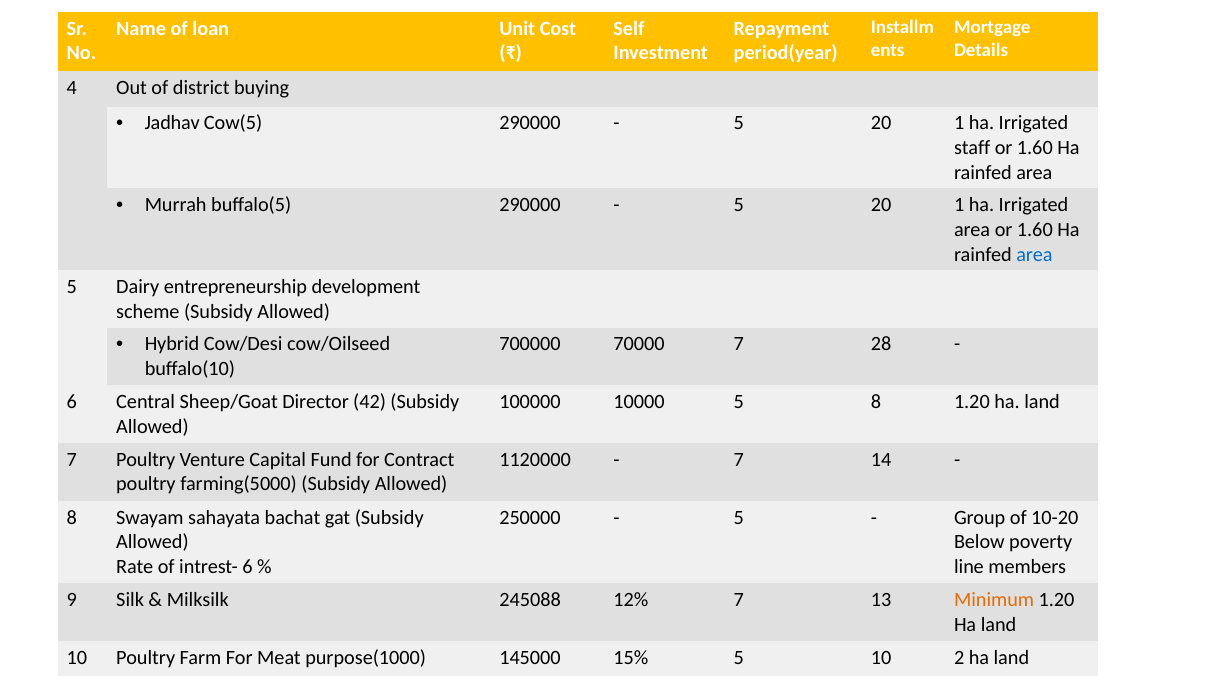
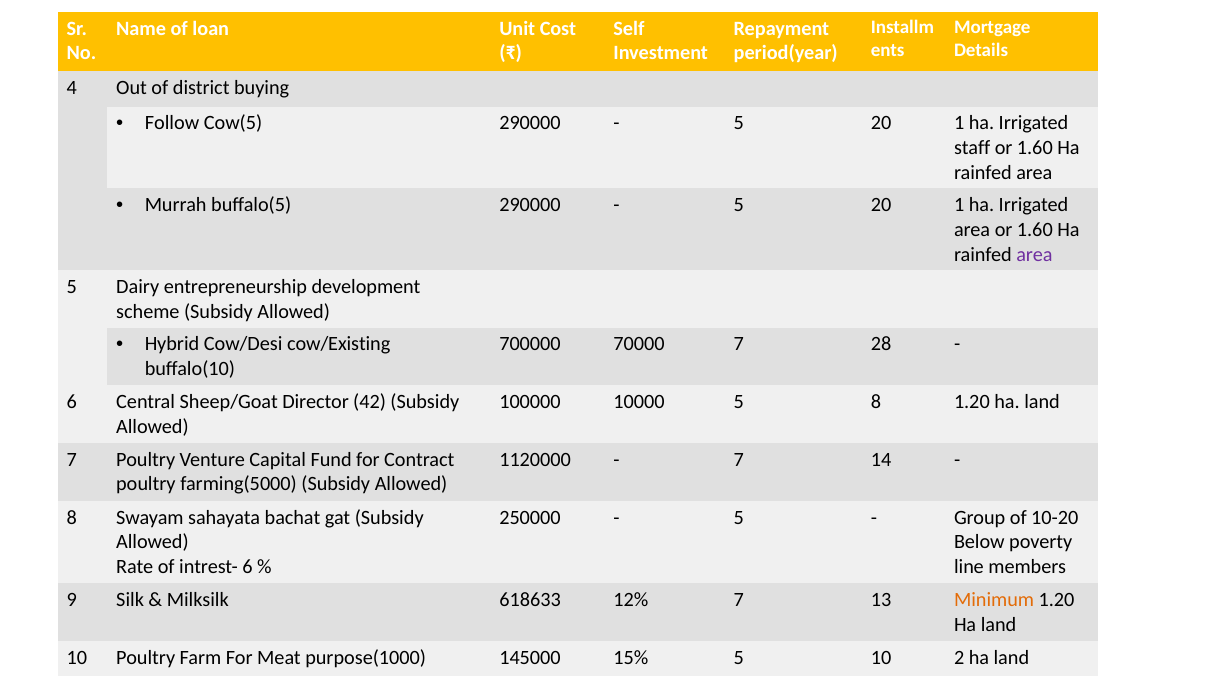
Jadhav: Jadhav -> Follow (172, 123)
area colour: blue -> purple (1034, 254)
cow/Oilseed: cow/Oilseed -> cow/Existing (339, 344)
245088: 245088 -> 618633 (530, 600)
